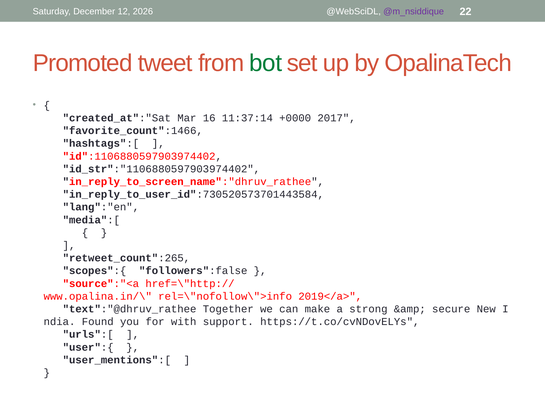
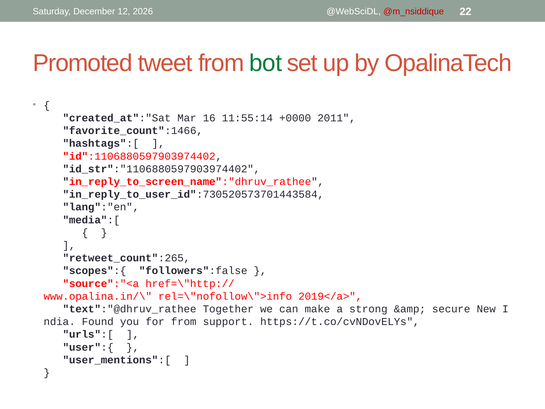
@m_nsiddique colour: purple -> red (414, 12)
11:37:14: 11:37:14 -> 11:55:14 (247, 118)
2017: 2017 -> 2011 (337, 118)
for with: with -> from (184, 322)
